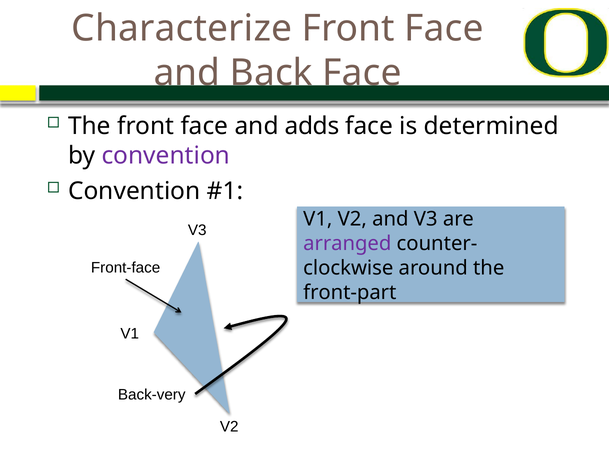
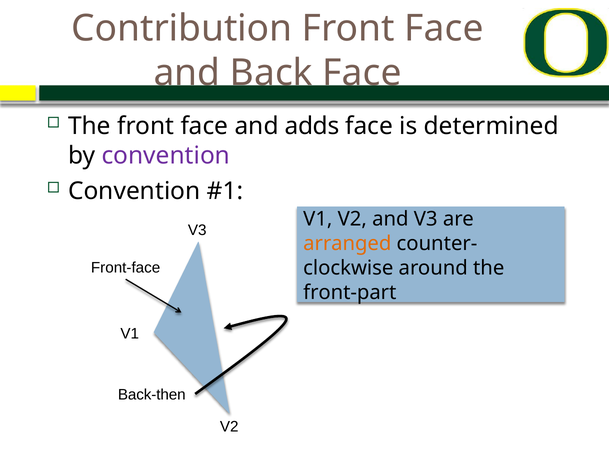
Characterize: Characterize -> Contribution (182, 28)
arranged colour: purple -> orange (347, 243)
Back-very: Back-very -> Back-then (152, 395)
